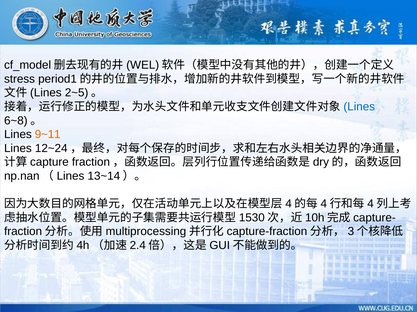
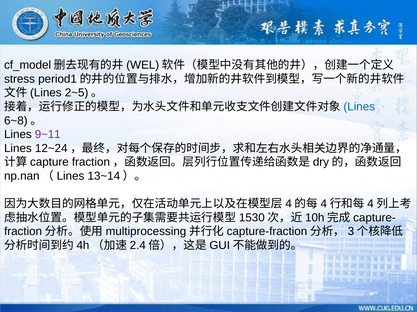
9~11 colour: orange -> purple (48, 135)
